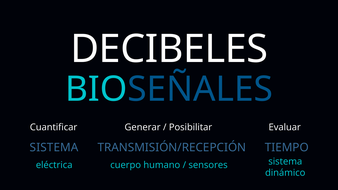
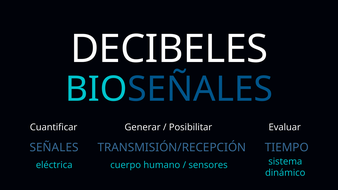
SISTEMA: SISTEMA -> SEÑALES (54, 148)
